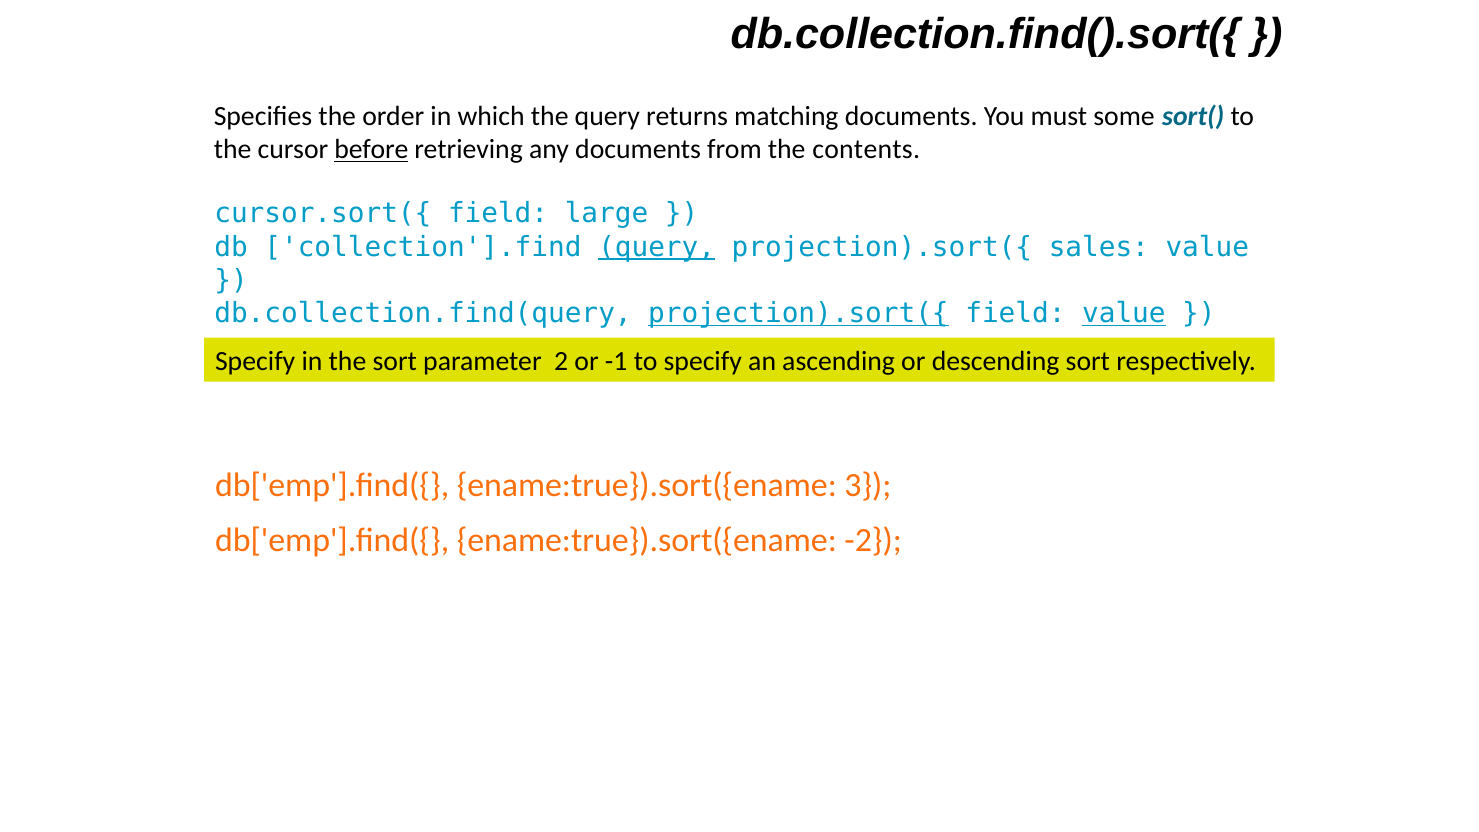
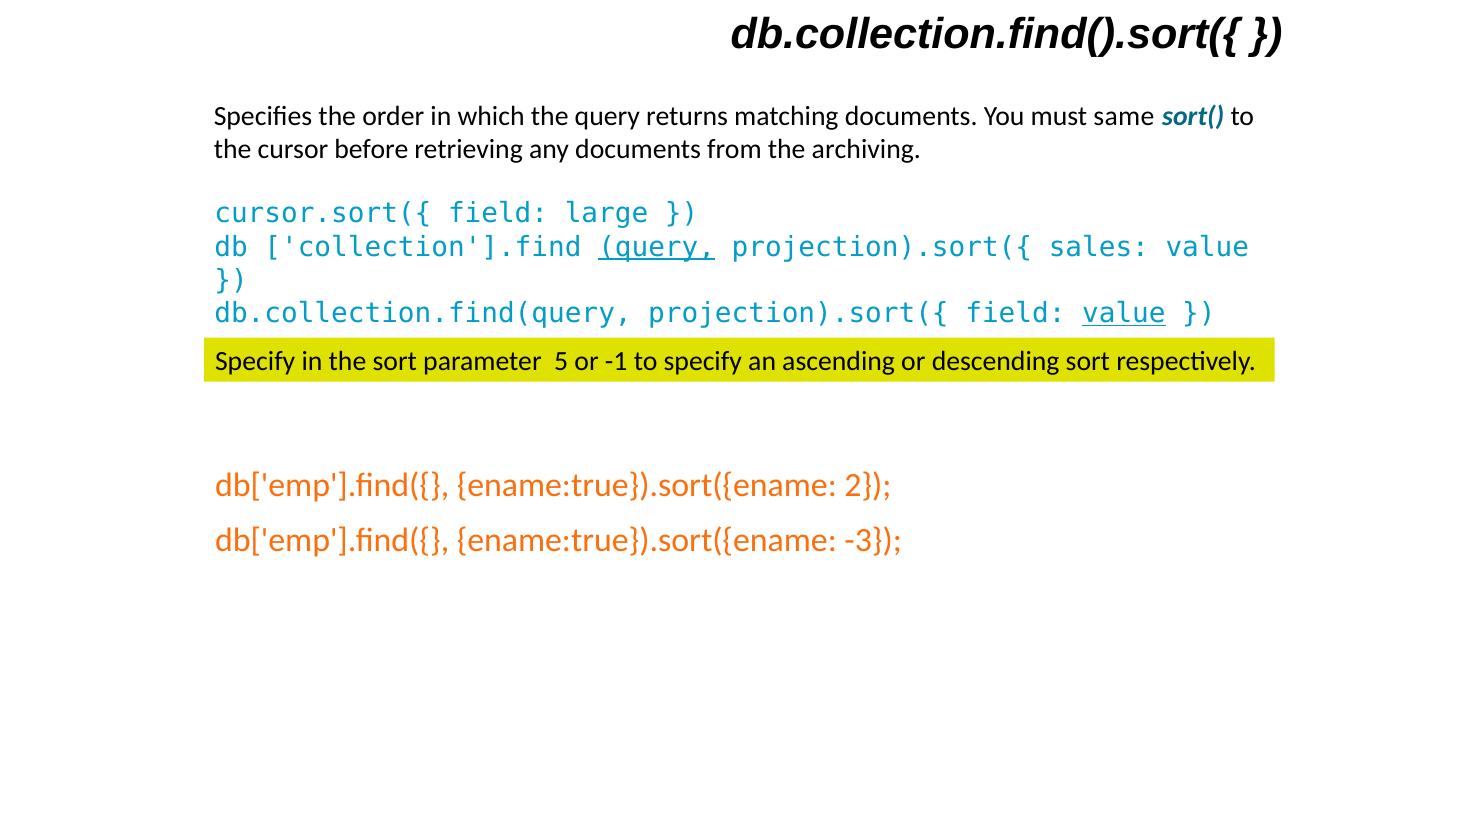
some: some -> same (1124, 116)
before underline: present -> none (371, 150)
contents: contents -> archiving (866, 150)
projection).sort({ underline: present -> none (798, 314)
2: 2 -> 5 (561, 362)
3: 3 -> 2 (868, 485)
-2: -2 -> -3 (873, 541)
